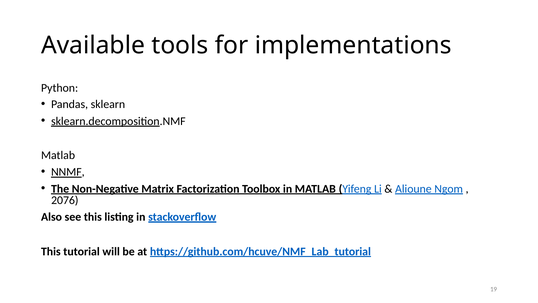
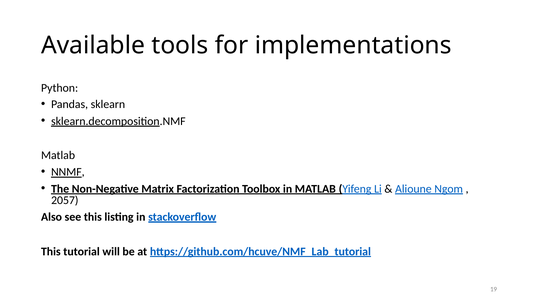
2076: 2076 -> 2057 (65, 200)
